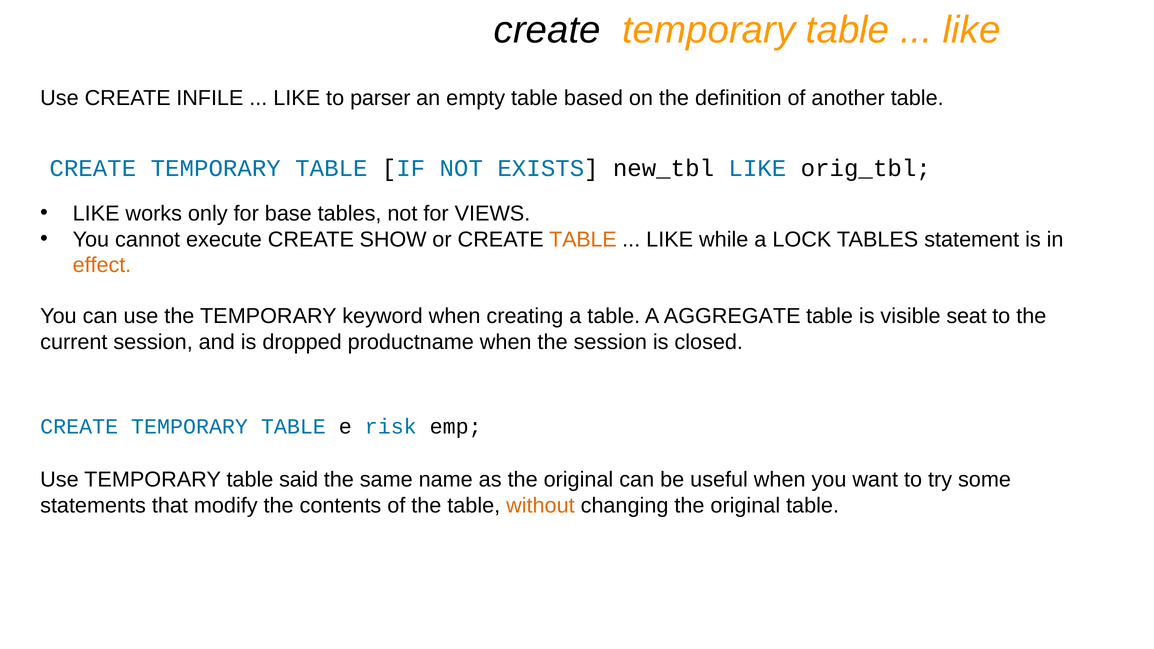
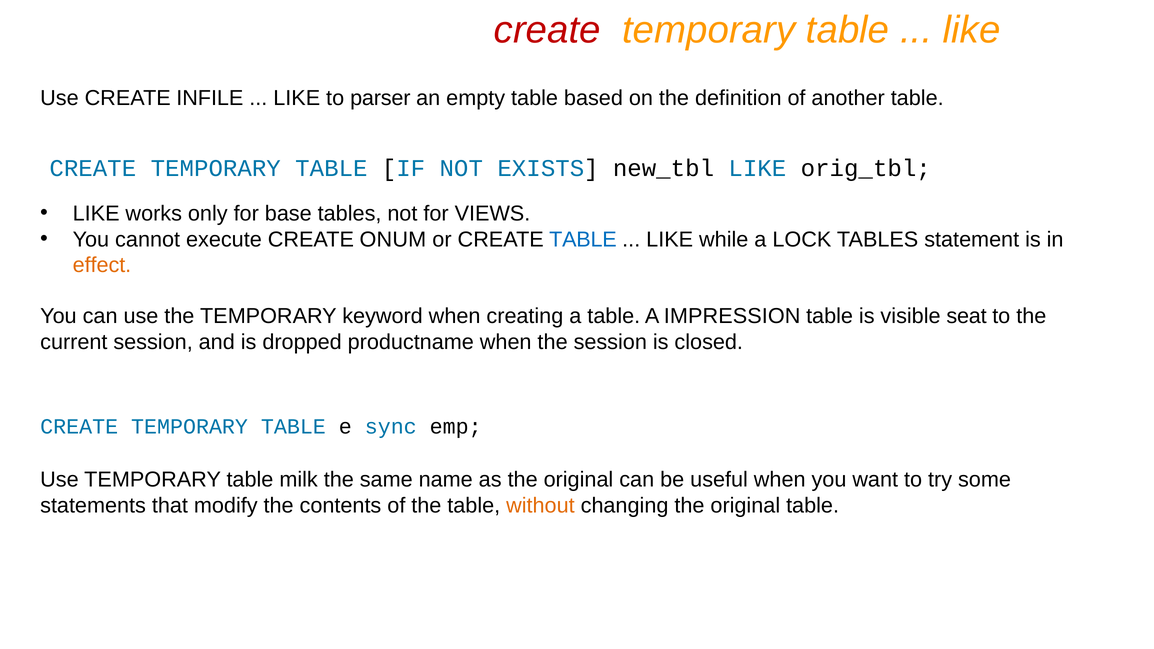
create colour: black -> red (547, 30)
SHOW: SHOW -> ONUM (393, 239)
TABLE colour: orange -> blue (583, 239)
AGGREGATE: AGGREGATE -> IMPRESSION (732, 316)
risk: risk -> sync (391, 427)
said: said -> milk (299, 480)
